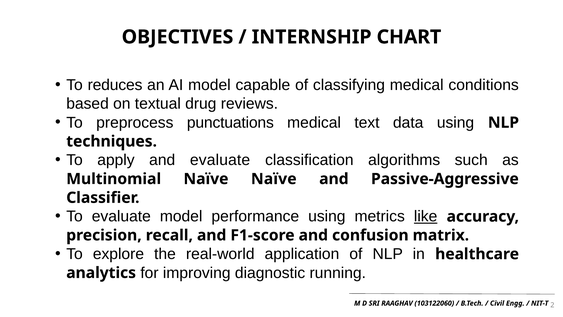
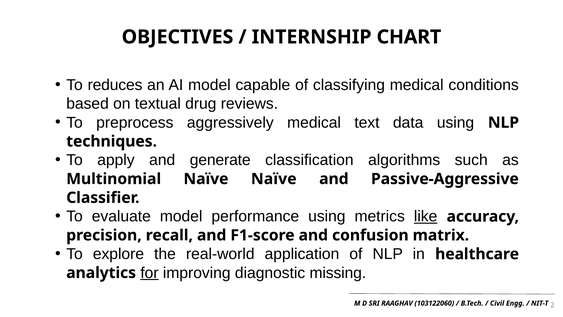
punctuations: punctuations -> aggressively (230, 122)
and evaluate: evaluate -> generate (220, 160)
for underline: none -> present (149, 273)
running: running -> missing (338, 273)
